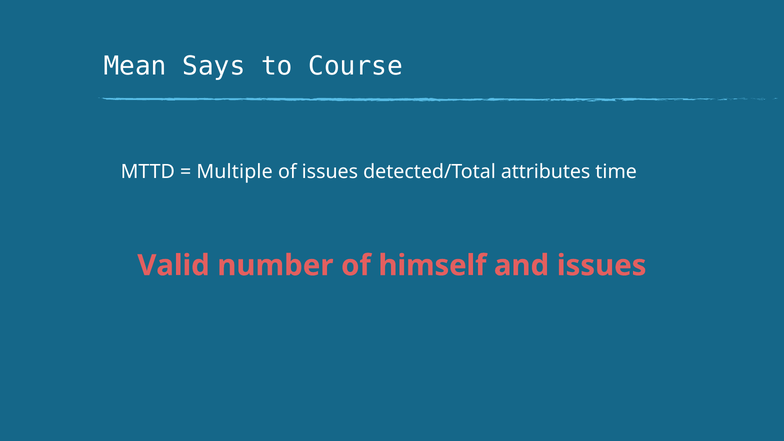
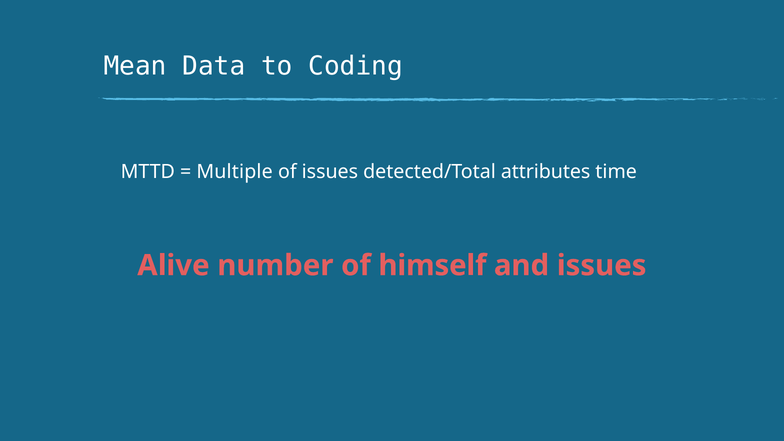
Says: Says -> Data (214, 66)
Course: Course -> Coding (356, 66)
Valid: Valid -> Alive (173, 266)
